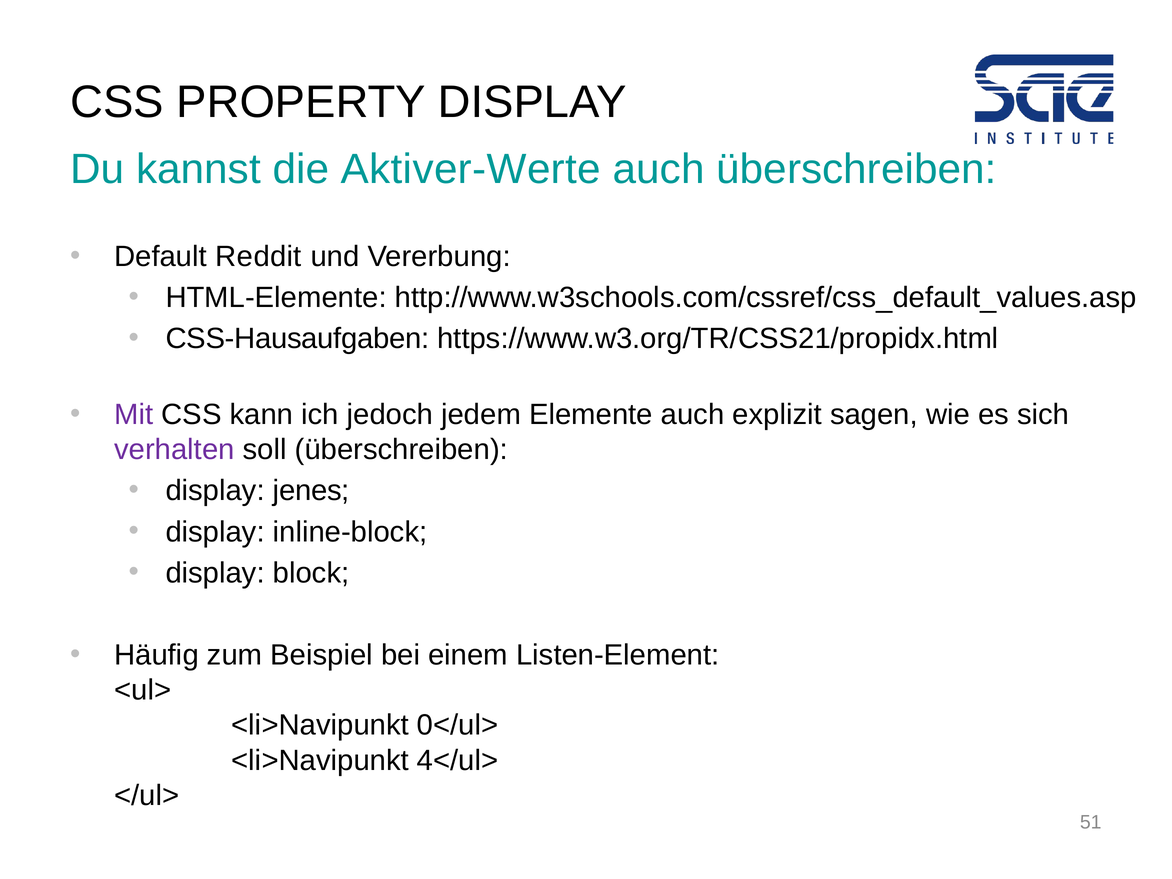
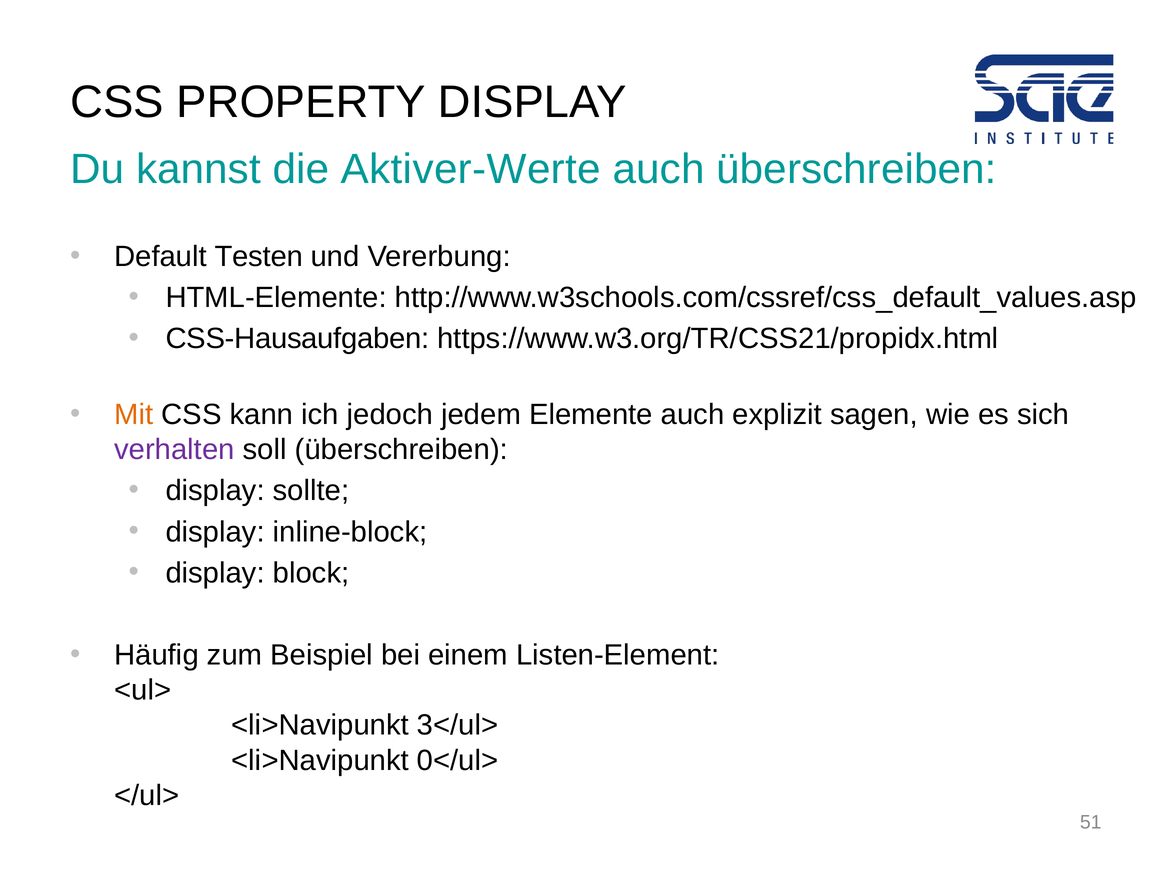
Reddit: Reddit -> Testen (259, 256)
Mit colour: purple -> orange (134, 415)
jenes: jenes -> sollte (311, 491)
0</ul>: 0</ul> -> 3</ul> (458, 725)
4</ul>: 4</ul> -> 0</ul> (458, 760)
